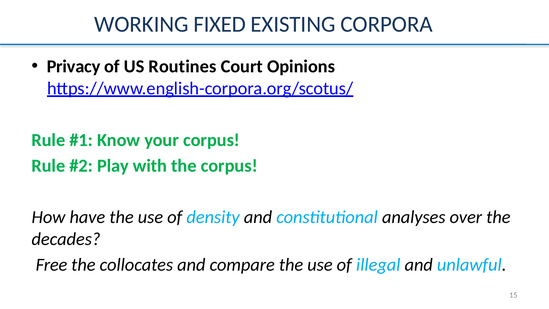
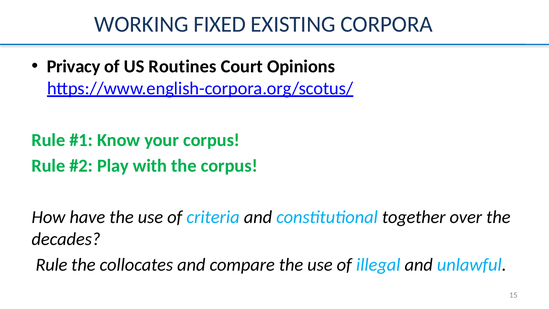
density: density -> criteria (213, 217)
analyses: analyses -> together (414, 217)
Free: Free -> Rule (51, 264)
